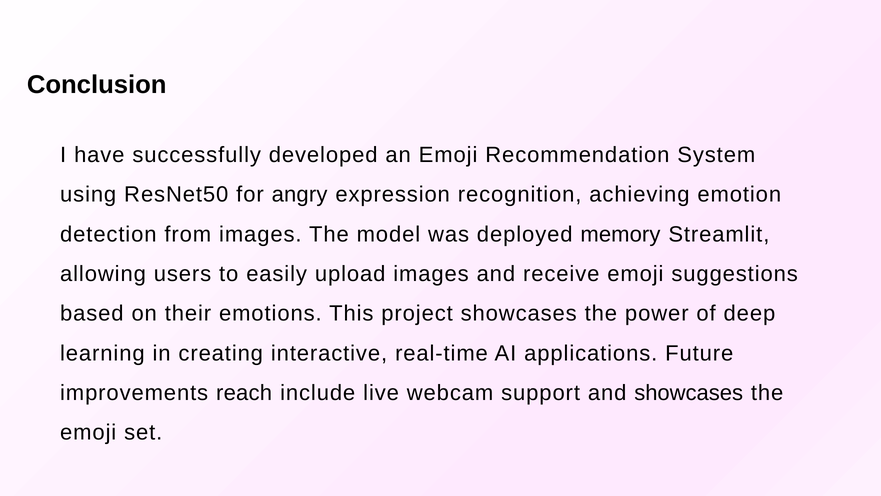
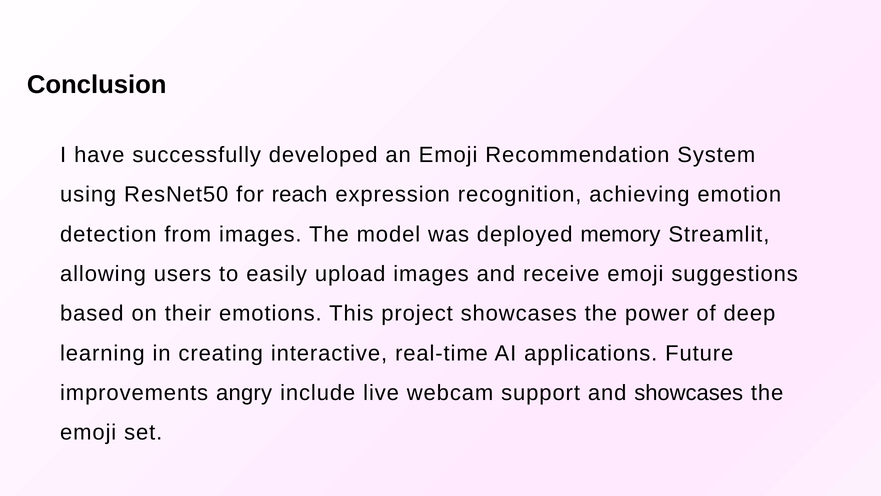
angry: angry -> reach (300, 194)
reach: reach -> angry (244, 393)
